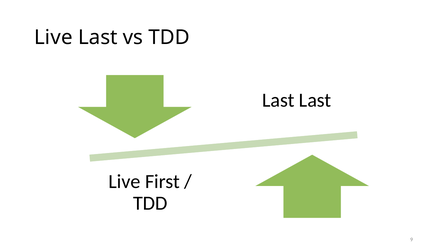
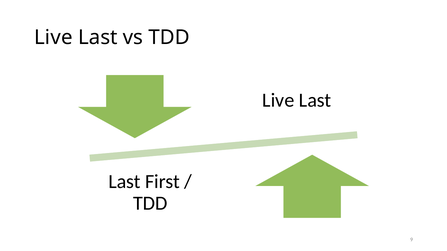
Last: Last -> Live (278, 100)
Live: Live -> Last (125, 182)
